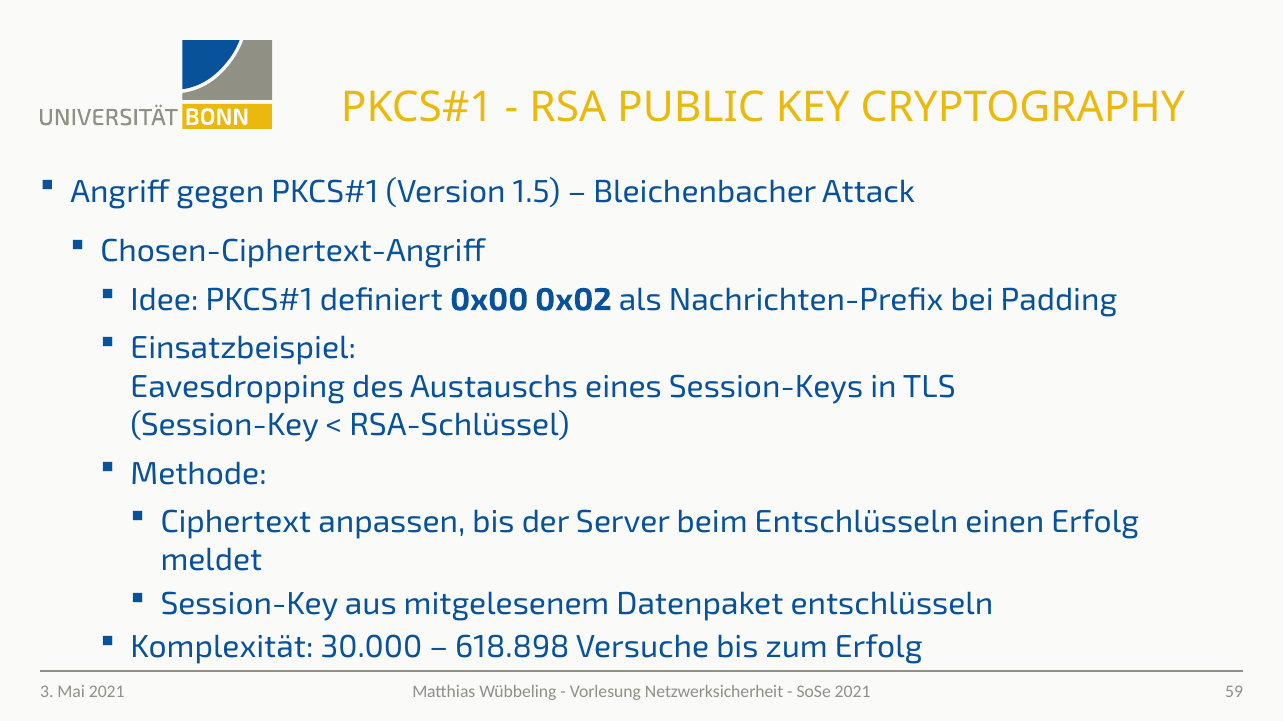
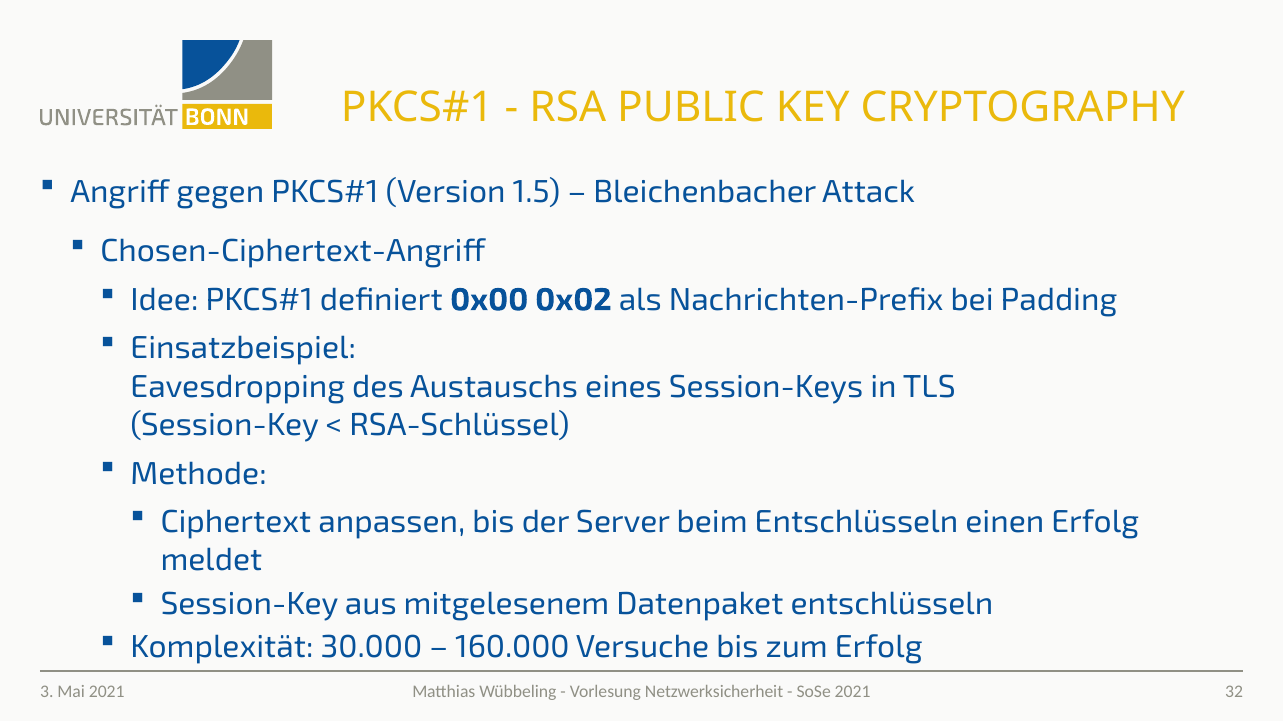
618.898: 618.898 -> 160.000 (512, 648)
59: 59 -> 32 (1234, 693)
